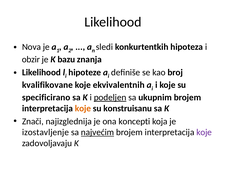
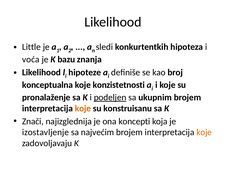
Nova: Nova -> Little (31, 47)
obzir: obzir -> voća (31, 59)
kvalifikovane: kvalifikovane -> konceptualna (47, 85)
ekvivalentnih: ekvivalentnih -> konzistetnosti (119, 85)
specificirano: specificirano -> pronalaženje (46, 97)
najvećim underline: present -> none (98, 132)
koje colour: purple -> orange (204, 132)
